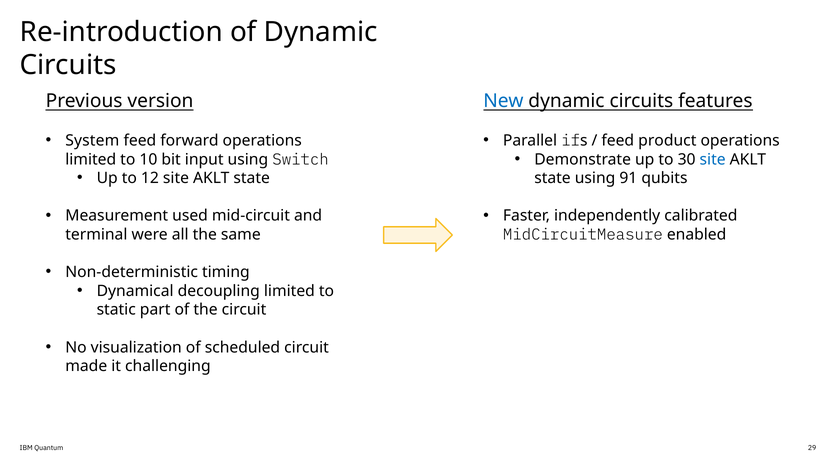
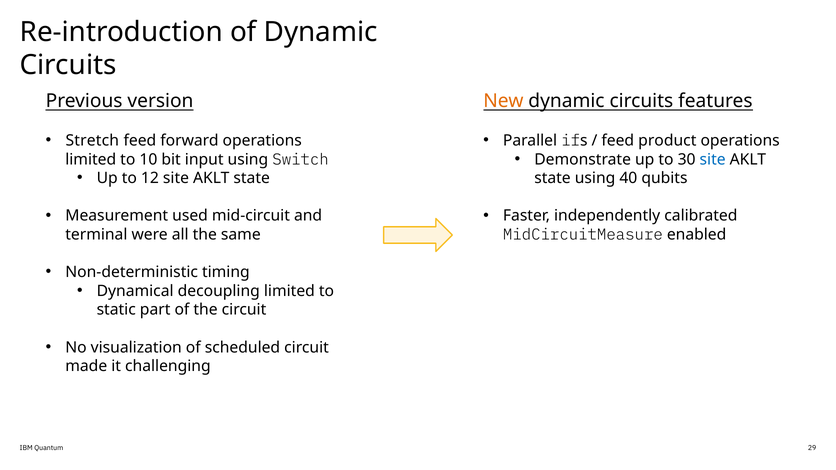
New colour: blue -> orange (503, 101)
System: System -> Stretch (92, 141)
91: 91 -> 40 (628, 178)
